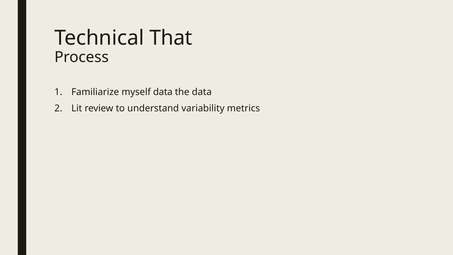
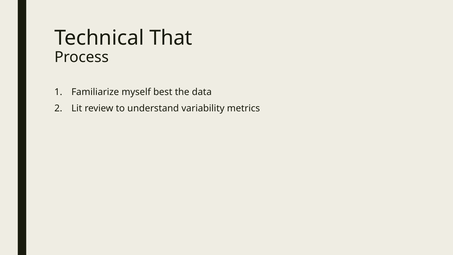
myself data: data -> best (163, 92)
